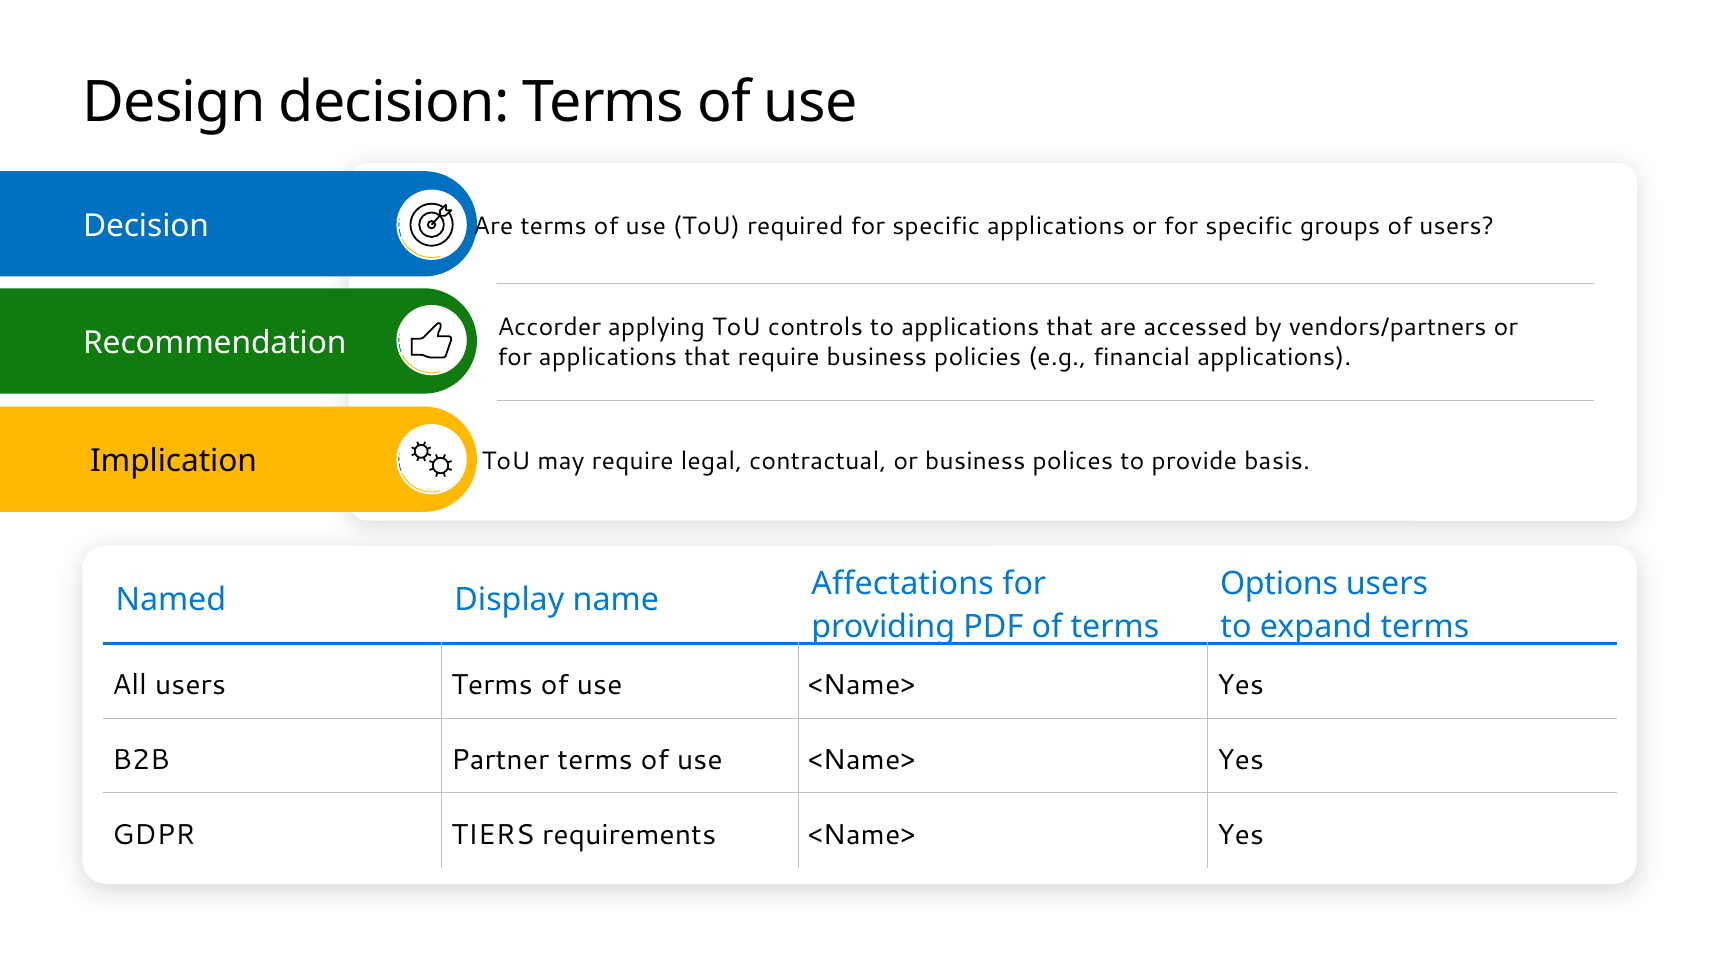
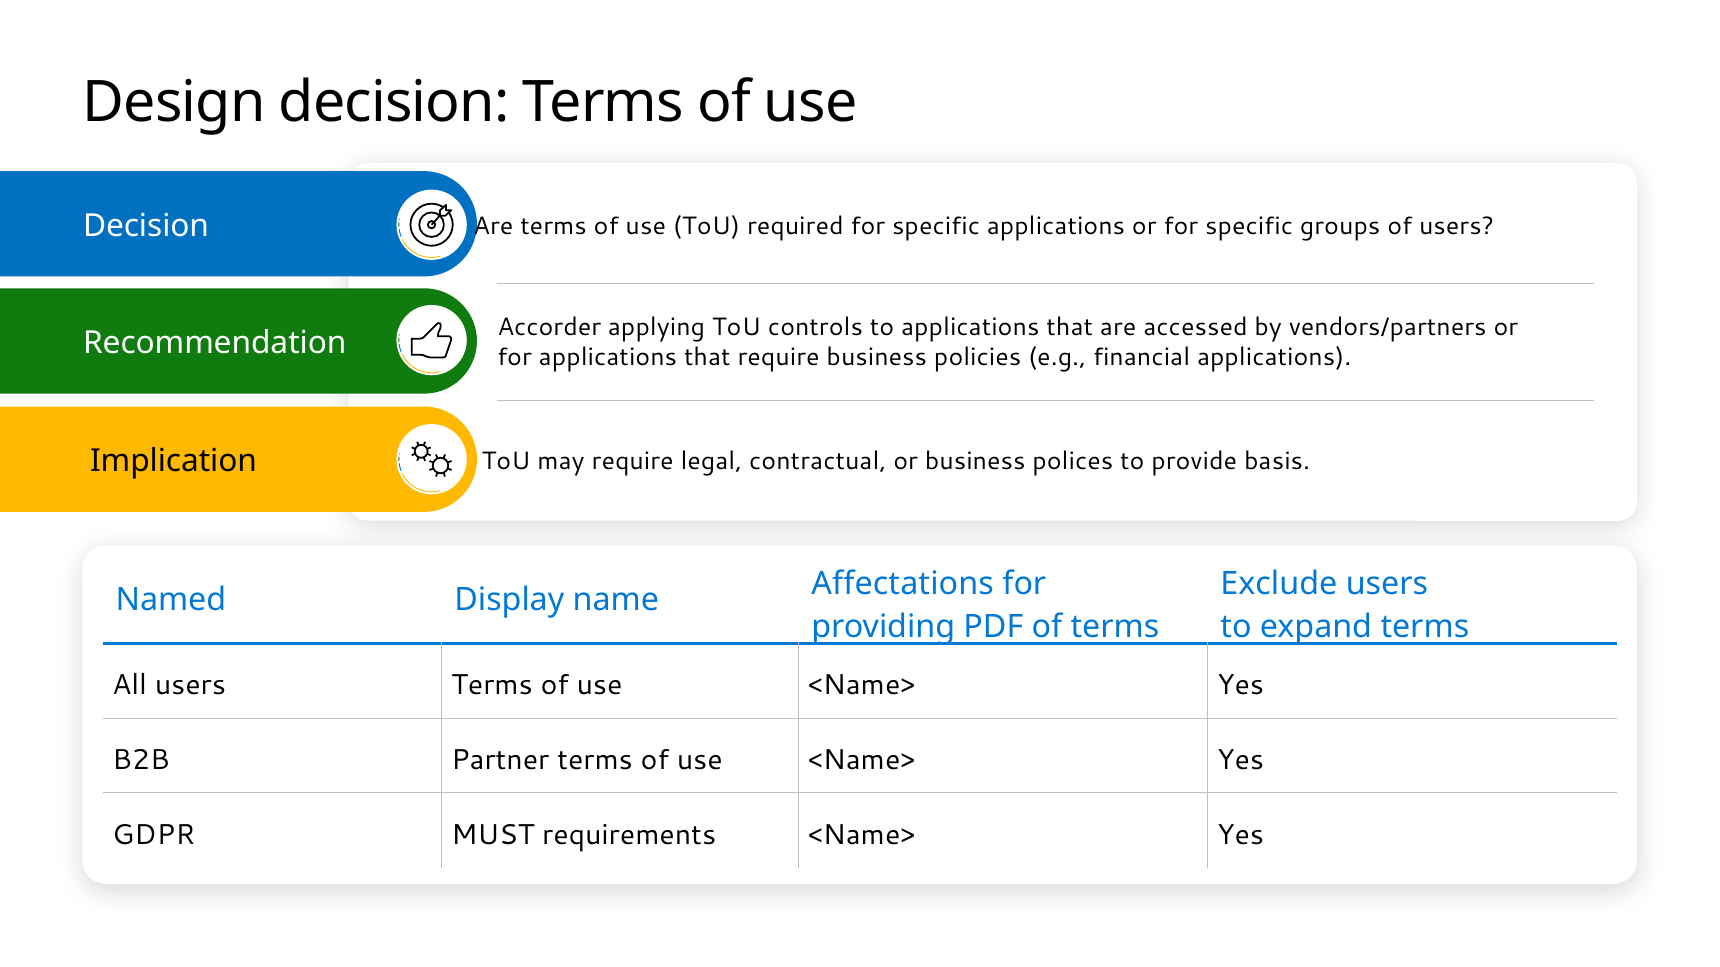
Options: Options -> Exclude (1279, 584)
TIERS: TIERS -> MUST (493, 835)
